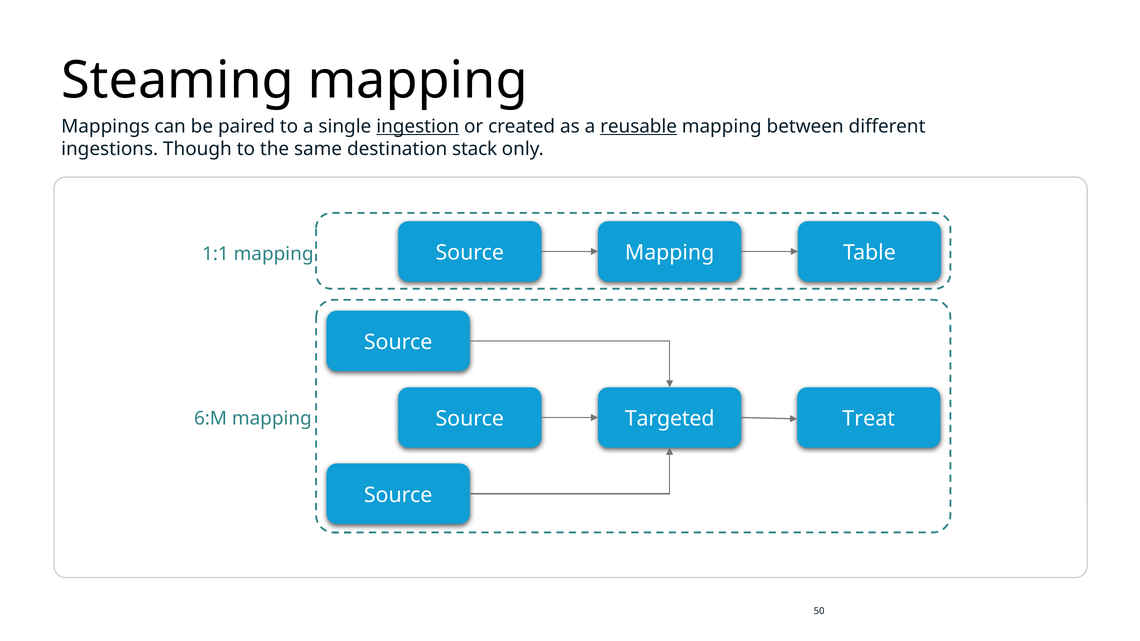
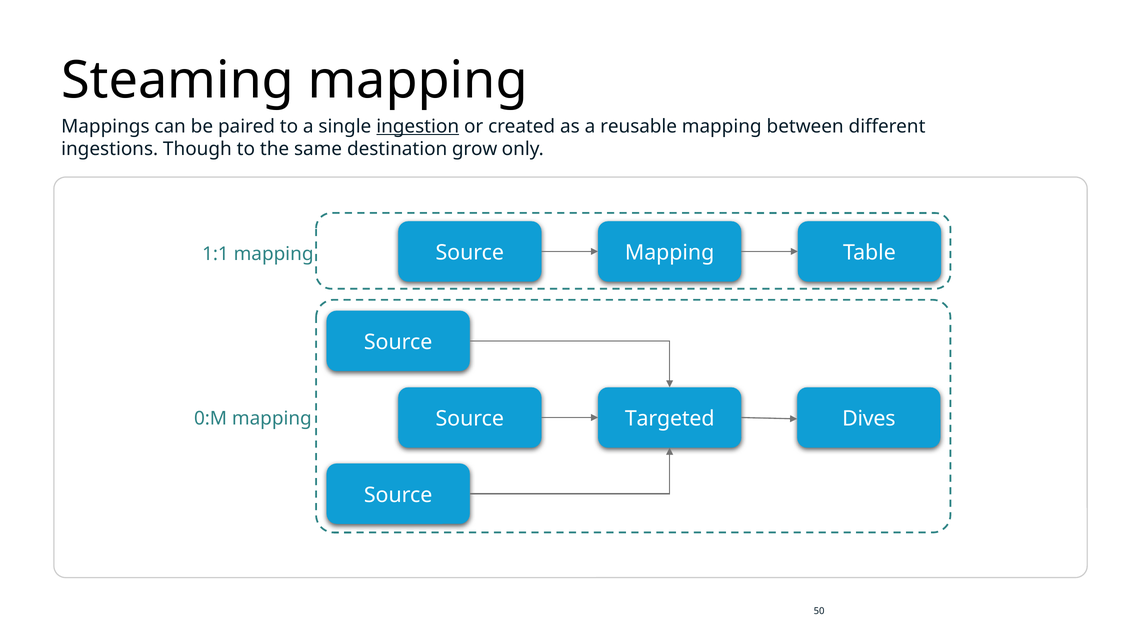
reusable underline: present -> none (639, 126)
stack: stack -> grow (475, 149)
Treat: Treat -> Dives (869, 419)
6:M: 6:M -> 0:M (211, 419)
